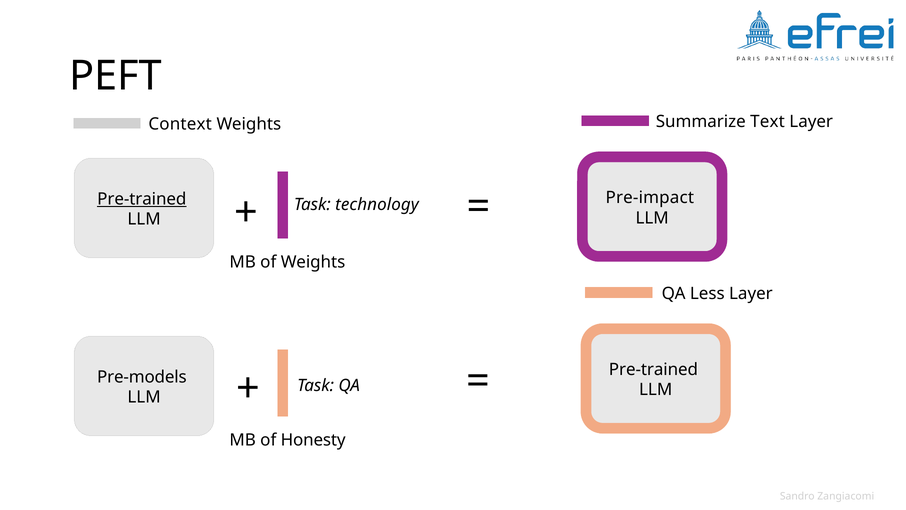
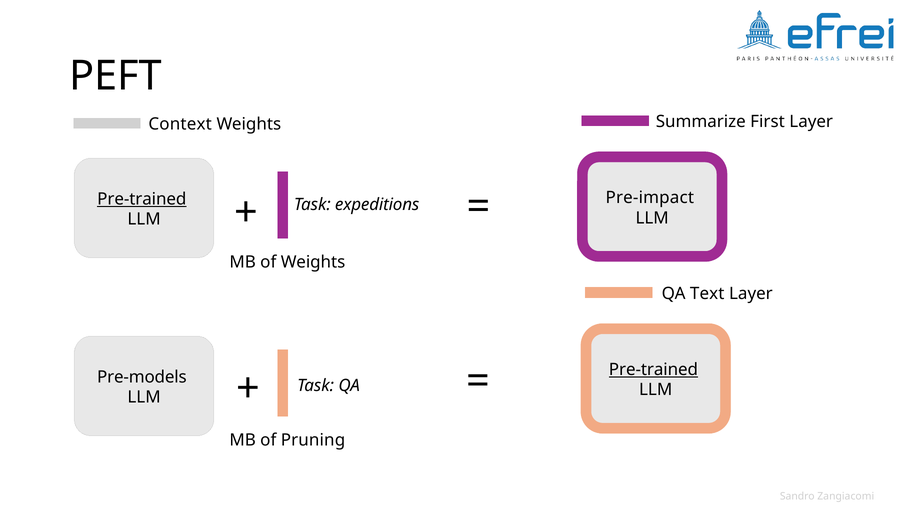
Text: Text -> First (768, 122)
technology: technology -> expeditions (377, 204)
Less: Less -> Text (707, 293)
Pre-trained underline: none -> present (653, 369)
Honesty: Honesty -> Pruning (313, 440)
